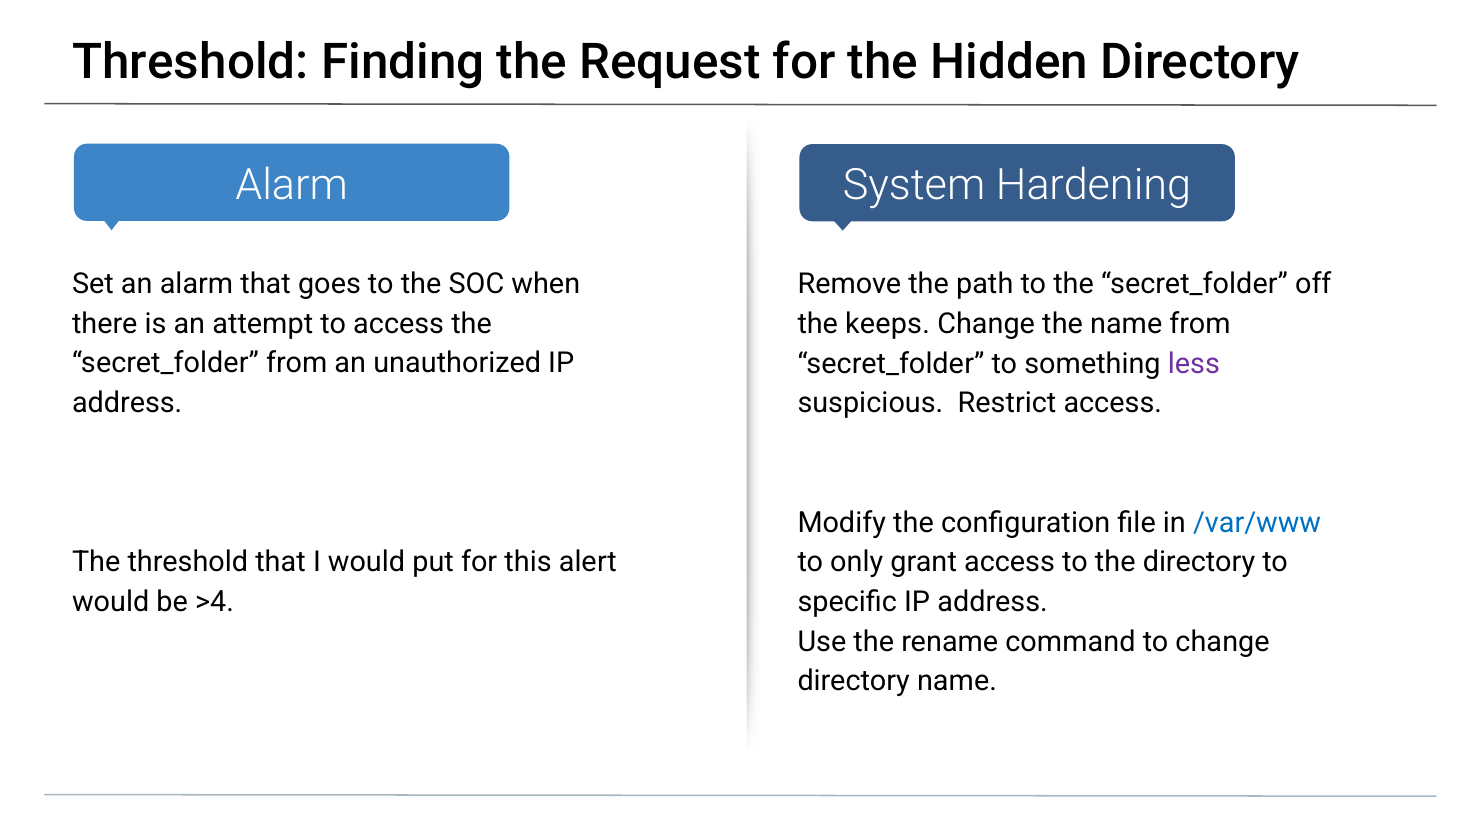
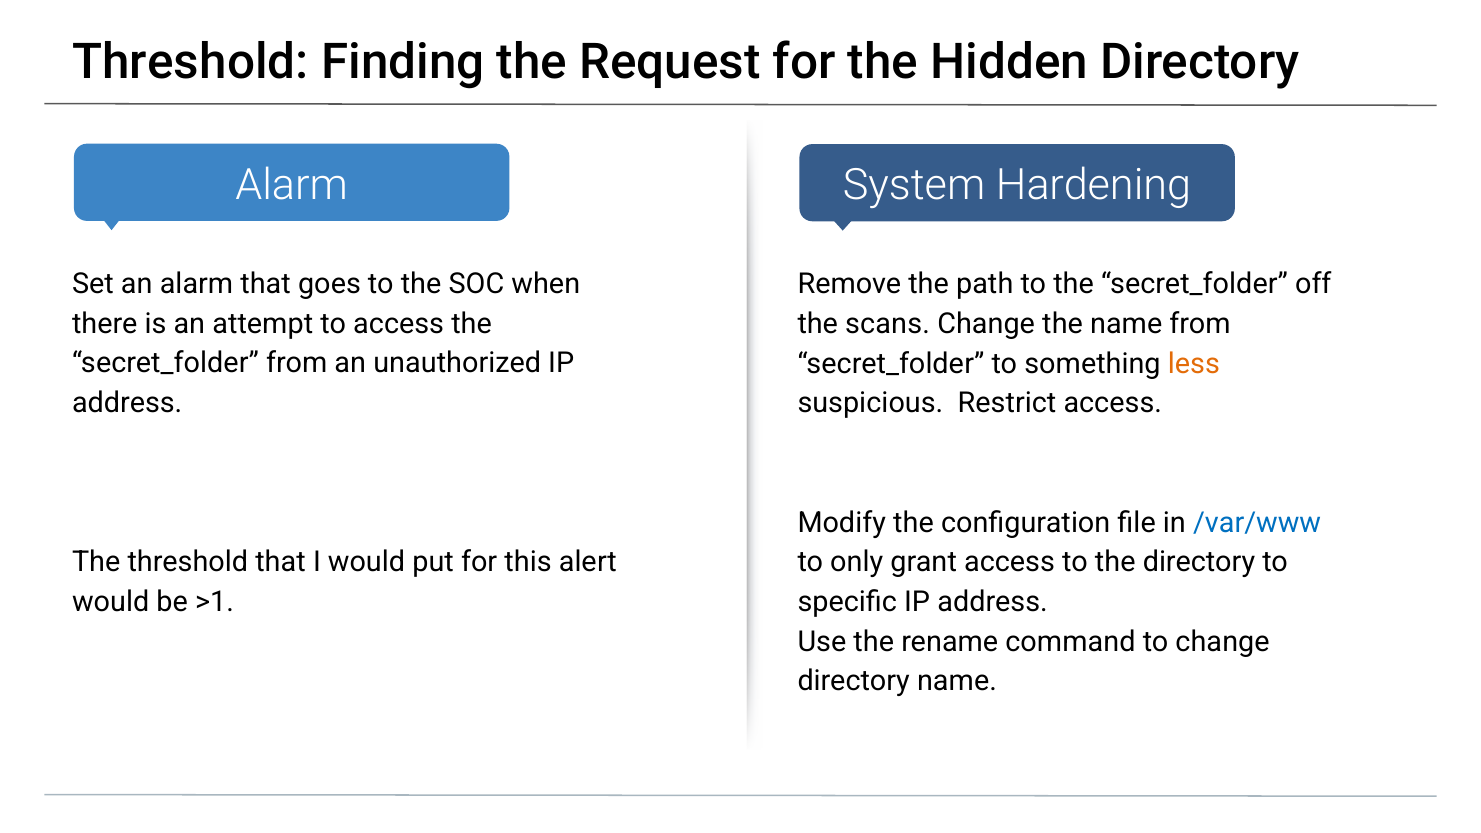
keeps: keeps -> scans (888, 324)
less colour: purple -> orange (1194, 364)
>4: >4 -> >1 (215, 602)
